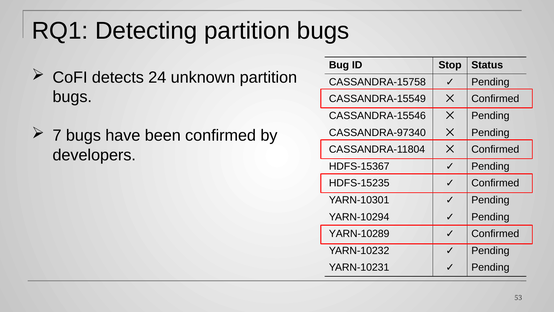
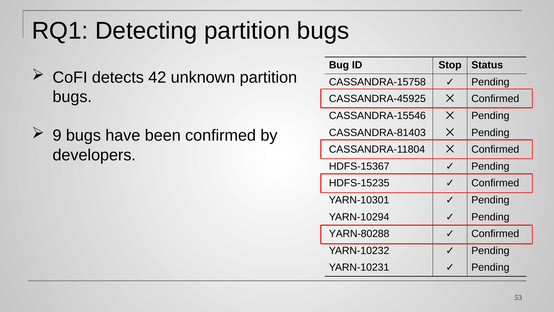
24: 24 -> 42 (157, 77)
CASSANDRA-15549: CASSANDRA-15549 -> CASSANDRA-45925 (377, 99)
7: 7 -> 9 (57, 135)
CASSANDRA-97340: CASSANDRA-97340 -> CASSANDRA-81403 (377, 132)
YARN-10289: YARN-10289 -> YARN-80288 (359, 234)
